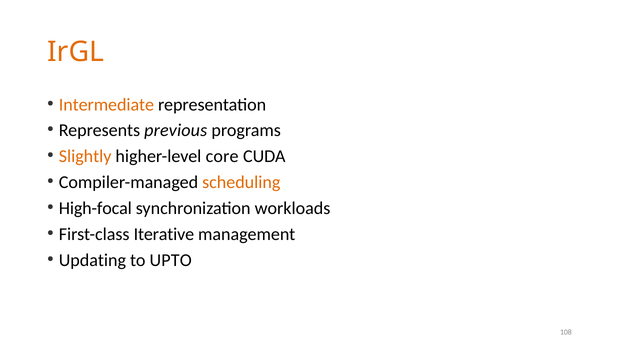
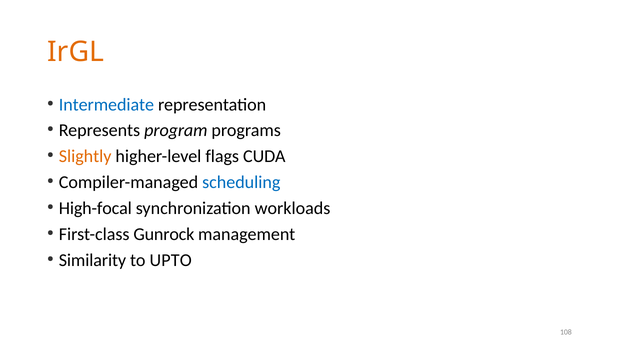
Intermediate colour: orange -> blue (106, 105)
previous: previous -> program (176, 131)
core: core -> flags (222, 157)
scheduling colour: orange -> blue (241, 183)
Iterative: Iterative -> Gunrock (164, 234)
Updating: Updating -> Similarity (92, 260)
